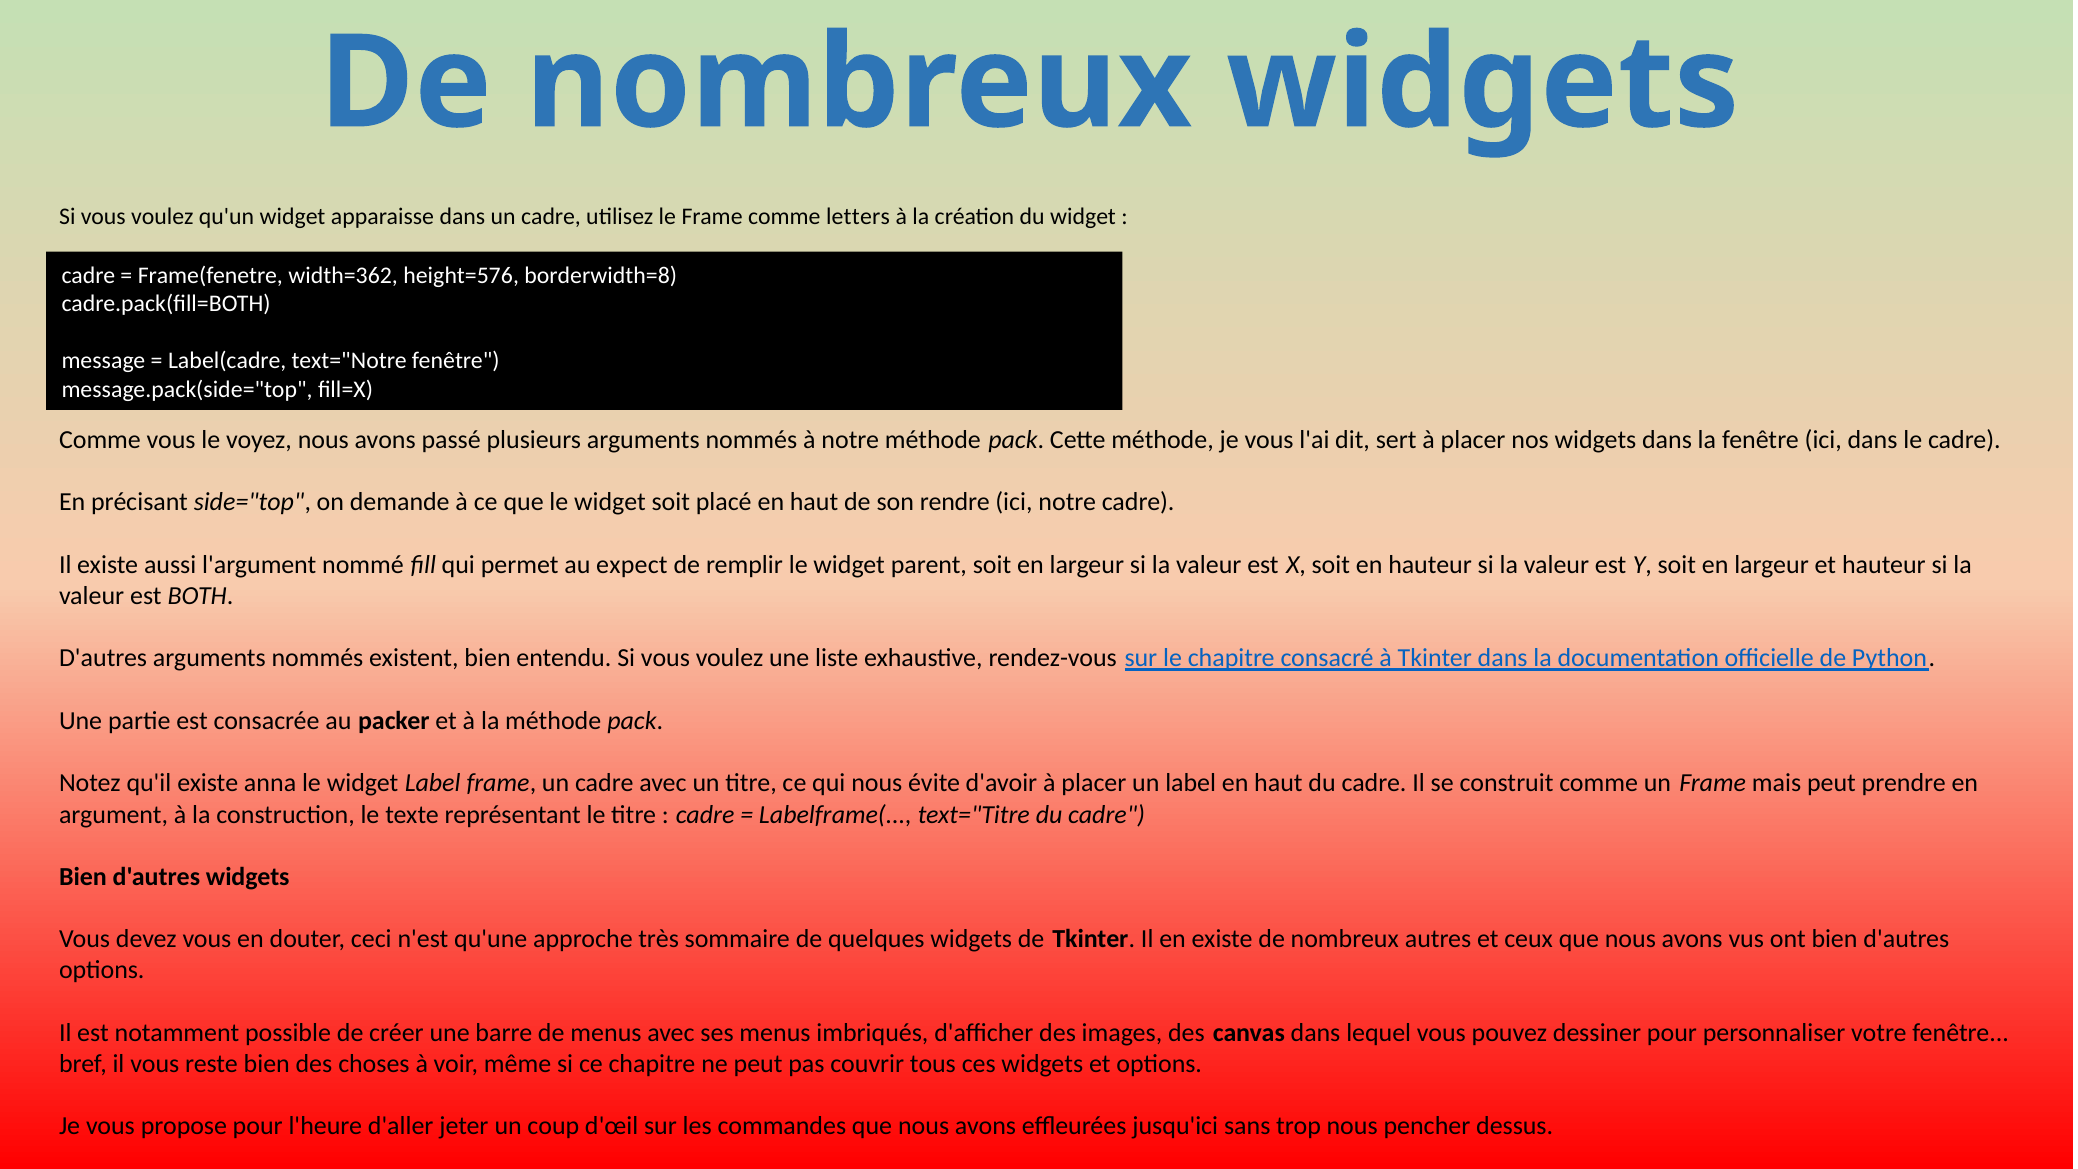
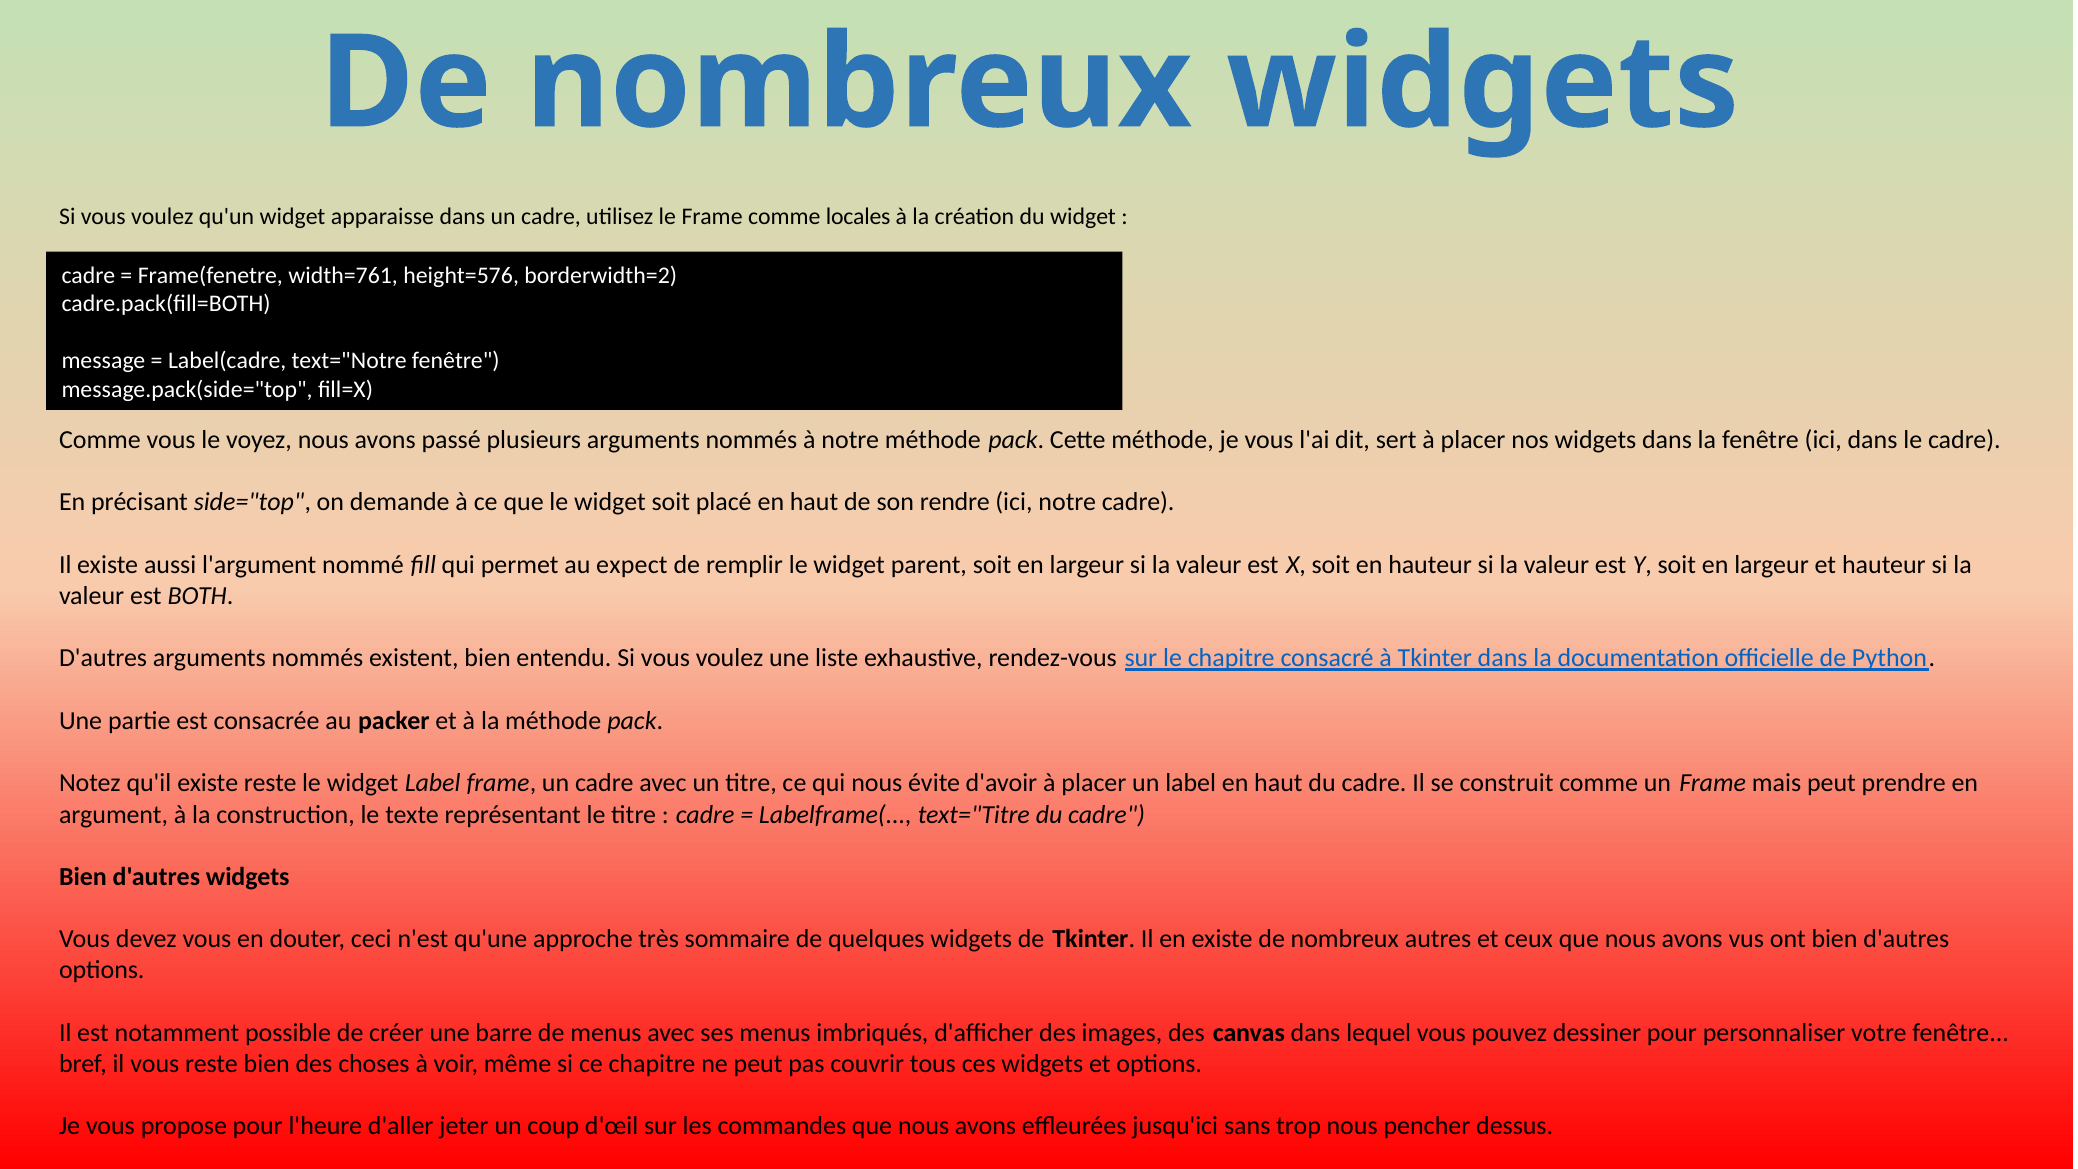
letters: letters -> locales (858, 217)
width=362: width=362 -> width=761 (343, 275)
borderwidth=8: borderwidth=8 -> borderwidth=2 (601, 275)
existe anna: anna -> reste (270, 783)
